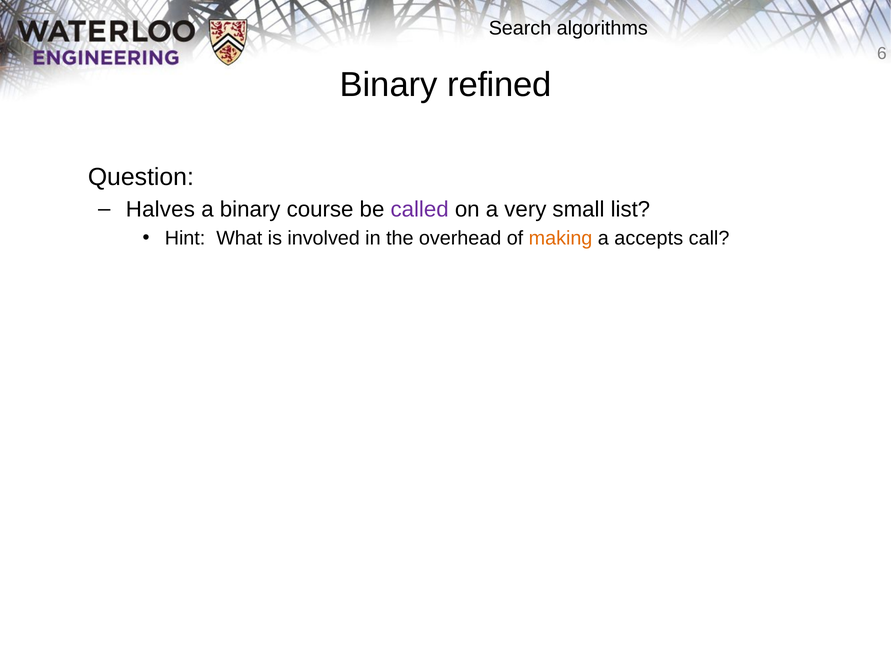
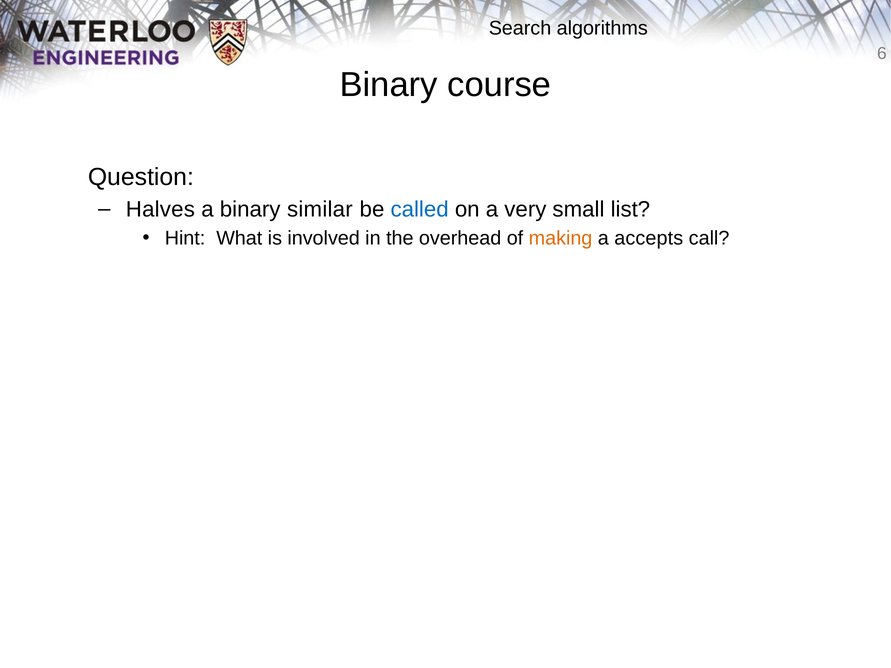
refined: refined -> course (499, 85)
course: course -> similar (320, 209)
called colour: purple -> blue (420, 209)
